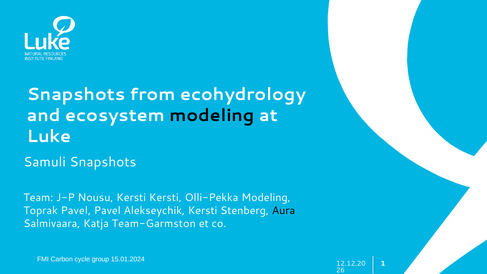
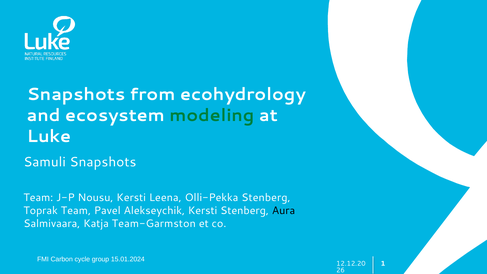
modeling colour: black -> green (212, 115)
Kersti Kersti: Kersti -> Leena (165, 198)
Olli-Pekka Modeling: Modeling -> Stenberg (266, 198)
Toprak Pavel: Pavel -> Team (76, 211)
